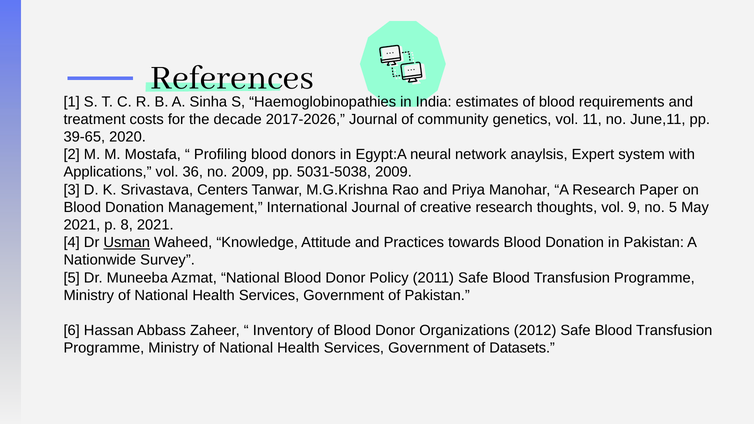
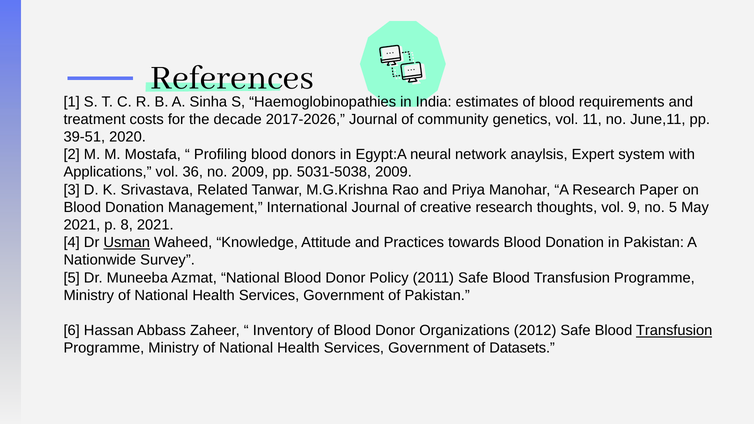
39-65: 39-65 -> 39-51 (84, 137)
Centers: Centers -> Related (223, 190)
Transfusion underline: none -> present (674, 331)
